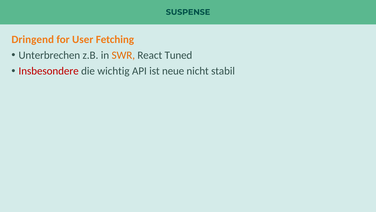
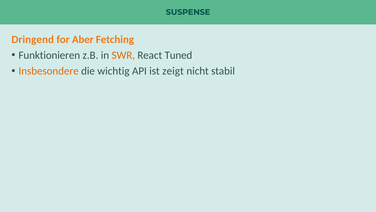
User: User -> Aber (83, 39)
Unterbrechen: Unterbrechen -> Funktionieren (49, 55)
Insbesondere colour: red -> orange (49, 71)
neue: neue -> zeigt (173, 71)
